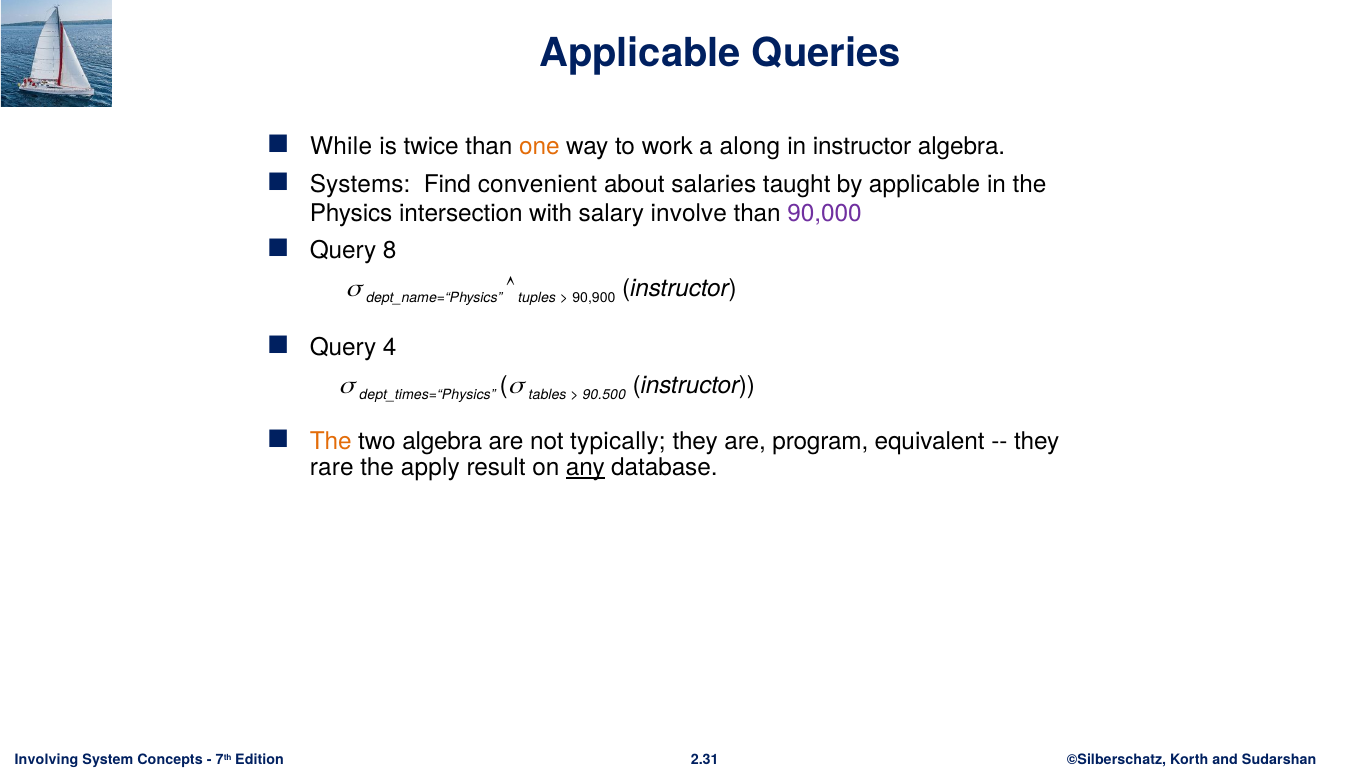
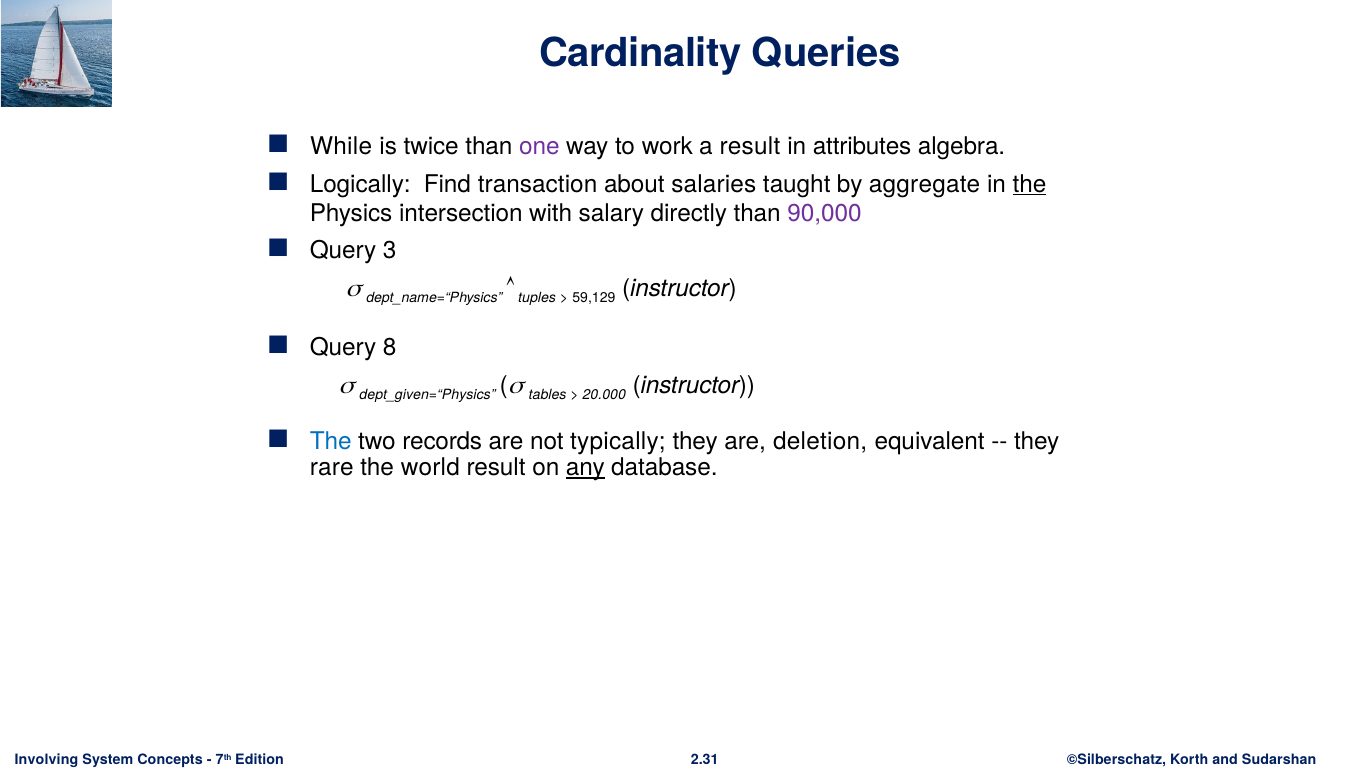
Applicable: Applicable -> Cardinality (640, 54)
one colour: orange -> purple (539, 146)
a along: along -> result (750, 146)
in instructor: instructor -> attributes (862, 146)
Systems: Systems -> Logically (360, 184)
convenient: convenient -> transaction (538, 184)
by applicable: applicable -> aggregate (925, 184)
the underline: none -> present (1029, 184)
involve: involve -> directly (689, 213)
8: 8 -> 3 (390, 251)
90,900: 90,900 -> 59,129 (594, 298)
4: 4 -> 8 (390, 348)
dept_times=“Physics: dept_times=“Physics -> dept_given=“Physics (427, 395)
90.500: 90.500 -> 20.000 (604, 395)
The colour: orange -> blue (331, 441)
two algebra: algebra -> records (442, 441)
program: program -> deletion (820, 441)
apply: apply -> world (430, 467)
